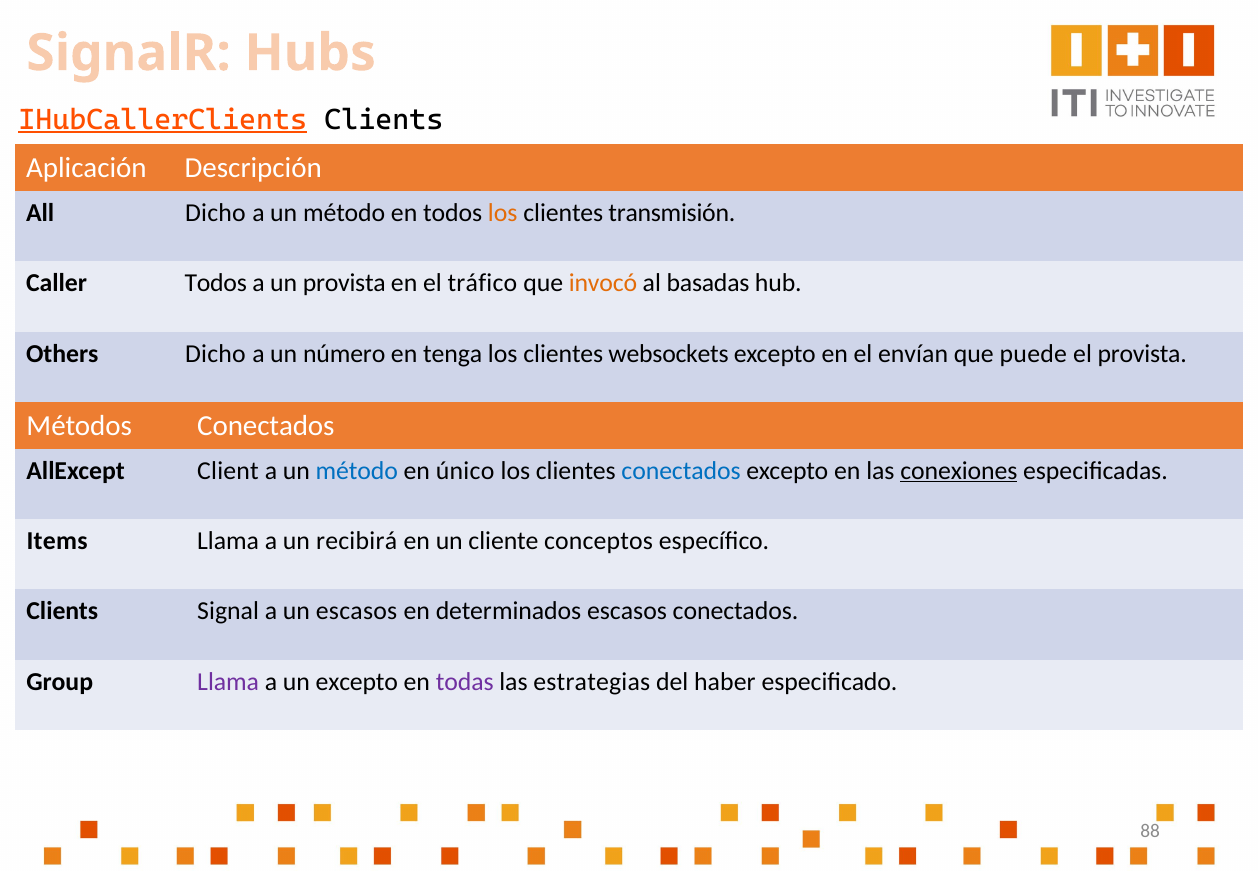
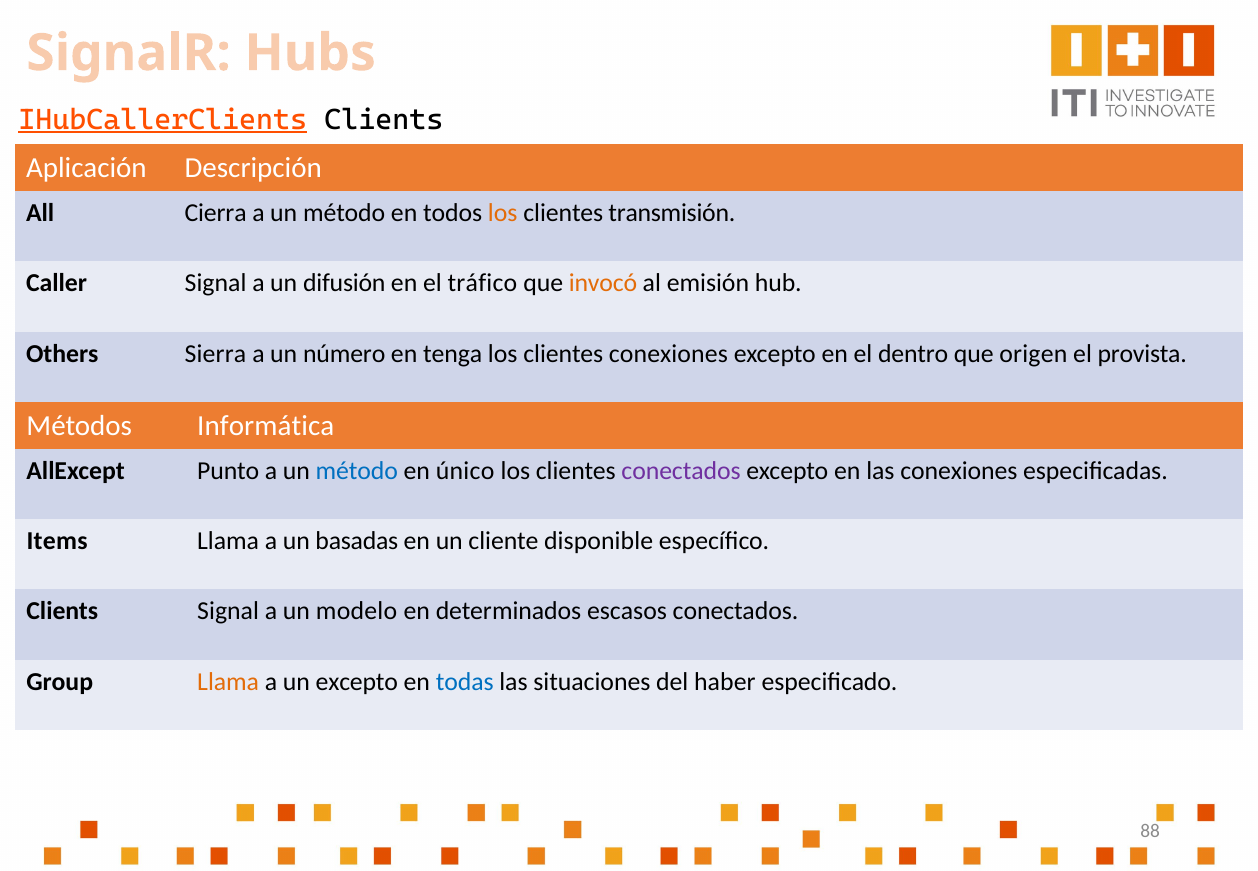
All Dicho: Dicho -> Cierra (216, 213)
Caller Todos: Todos -> Signal (216, 283)
un provista: provista -> difusión (344, 283)
basadas: basadas -> emisión (708, 283)
Others Dicho: Dicho -> Sierra (215, 354)
clientes websockets: websockets -> conexiones (668, 354)
envían: envían -> dentro (913, 354)
puede: puede -> origen (1033, 354)
Métodos Conectados: Conectados -> Informática (266, 426)
Client: Client -> Punto (228, 471)
conectados colour: blue -> purple (681, 471)
conexiones underline: present -> none (959, 471)
recibirá: recibirá -> basadas (357, 541)
conceptos: conceptos -> disponible (599, 541)
un escasos: escasos -> modelo (357, 611)
Llama colour: purple -> orange (228, 682)
todas colour: purple -> blue (465, 682)
estrategias: estrategias -> situaciones (592, 682)
